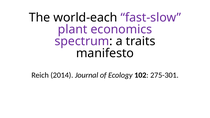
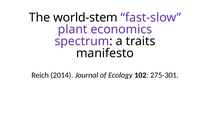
world-each: world-each -> world-stem (85, 17)
